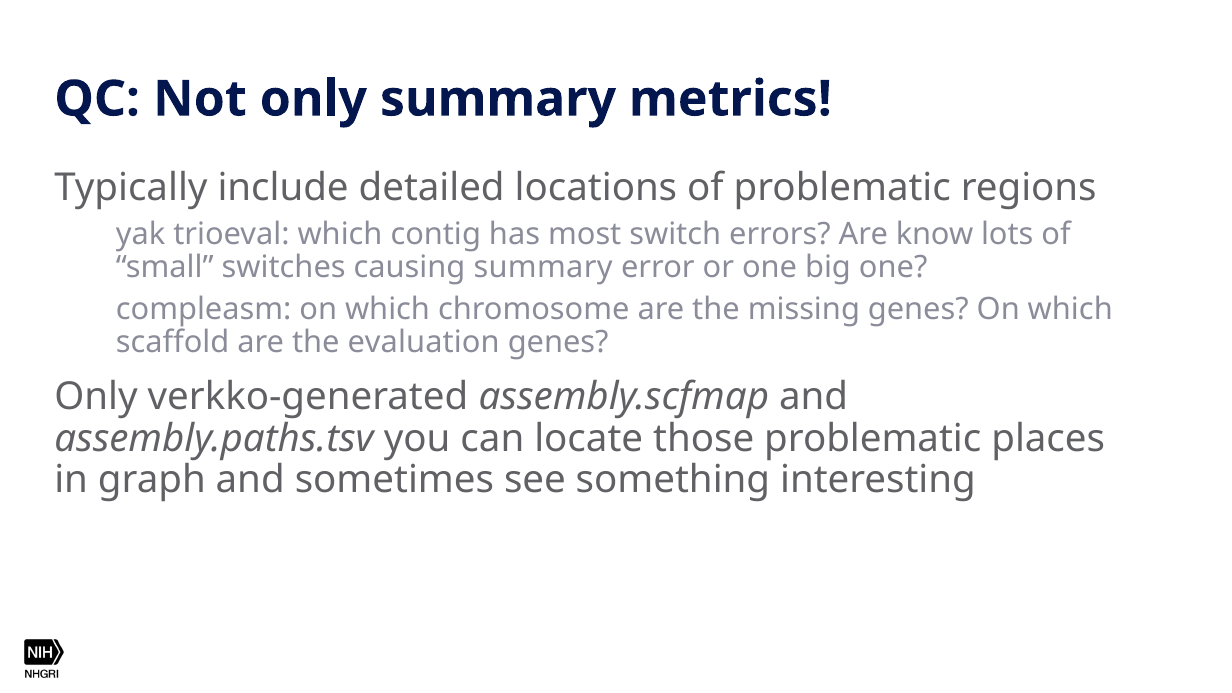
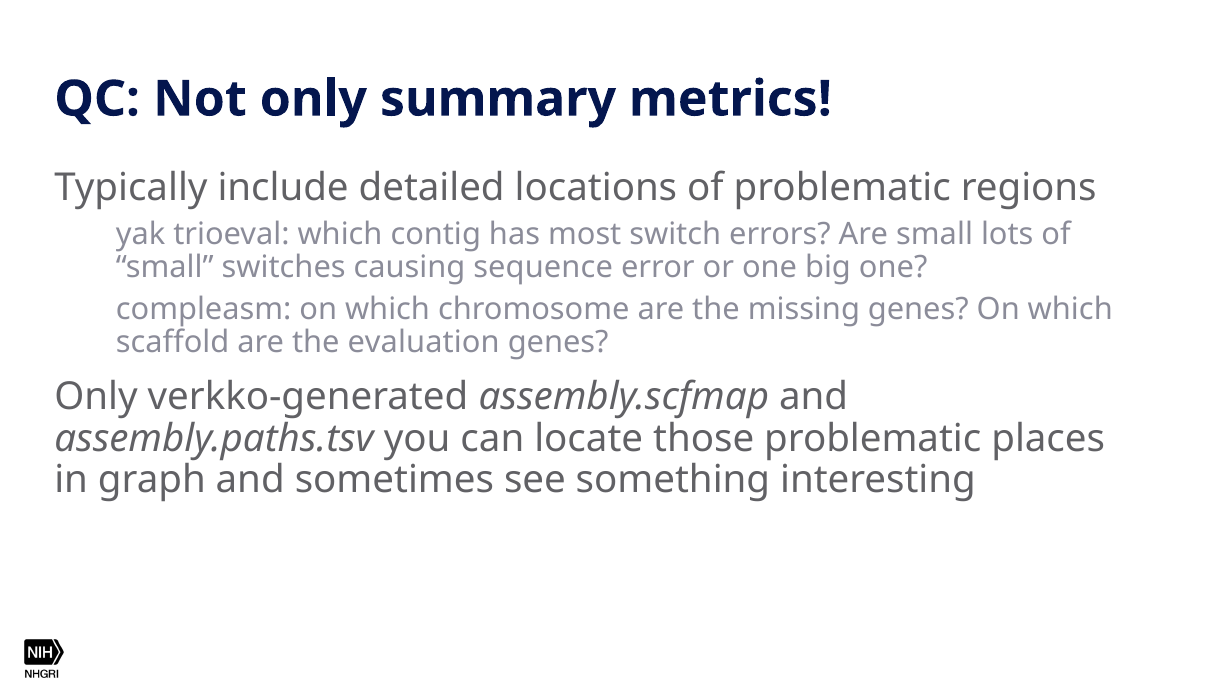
Are know: know -> small (934, 234)
causing summary: summary -> sequence (543, 267)
